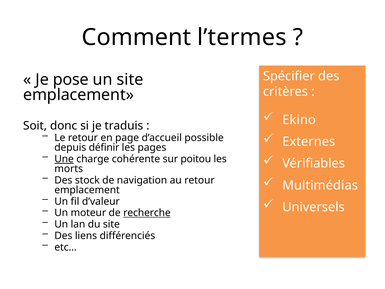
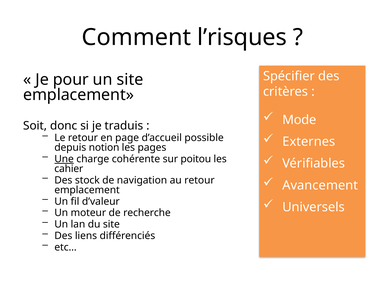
l’termes: l’termes -> l’risques (242, 37)
pose: pose -> pour (71, 79)
Ekino: Ekino -> Mode (299, 120)
définir: définir -> notion (104, 147)
morts: morts -> cahier (69, 169)
Multimédias: Multimédias -> Avancement (320, 185)
recherche underline: present -> none (147, 213)
